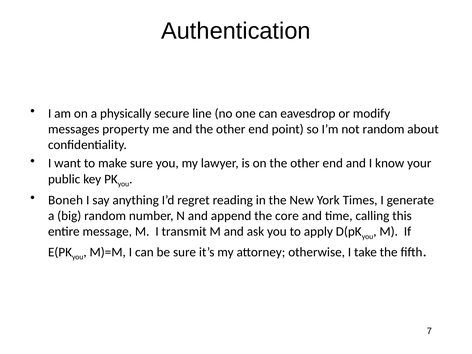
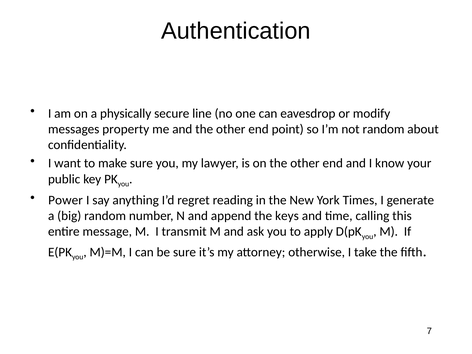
Boneh: Boneh -> Power (66, 200)
core: core -> keys (287, 216)
